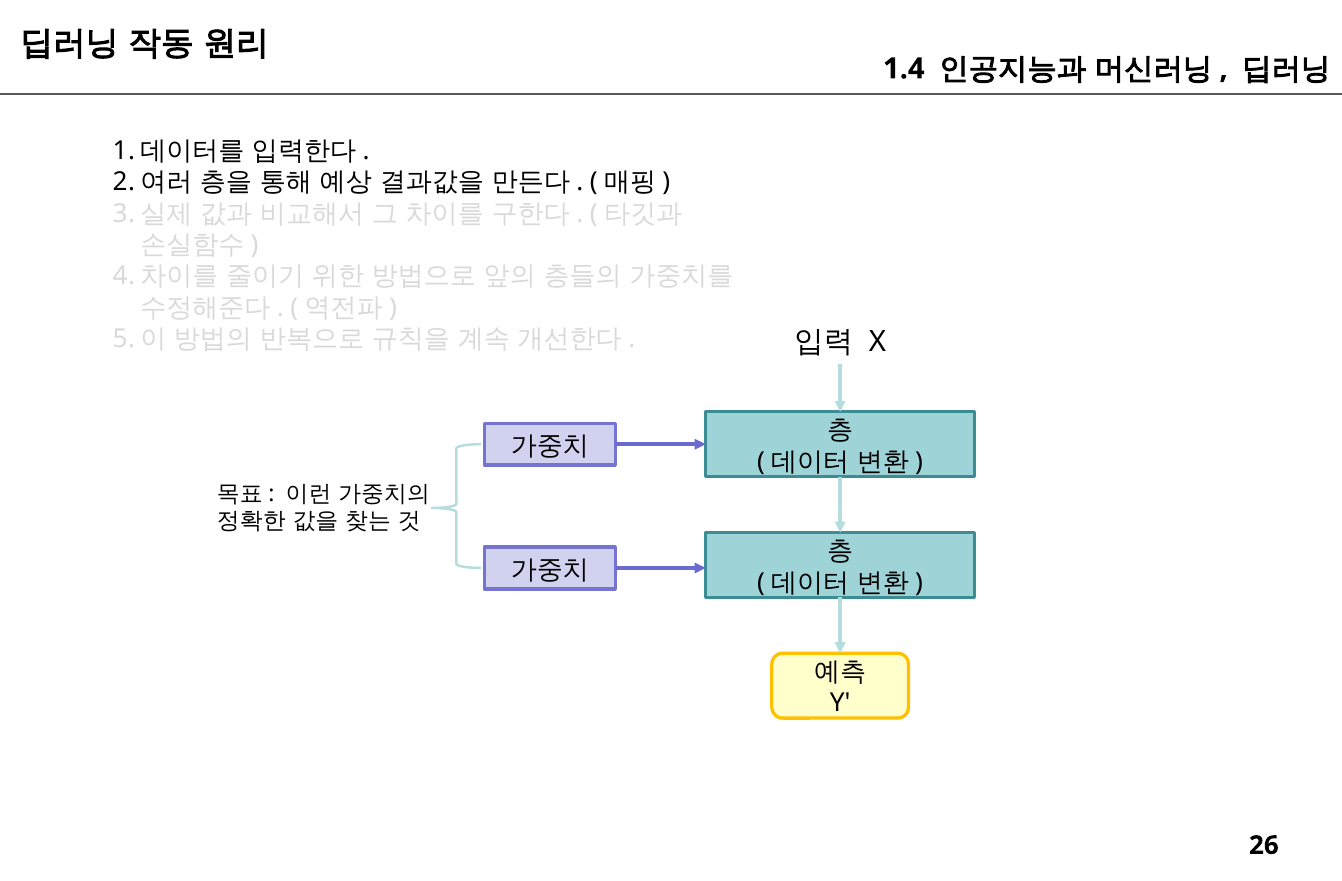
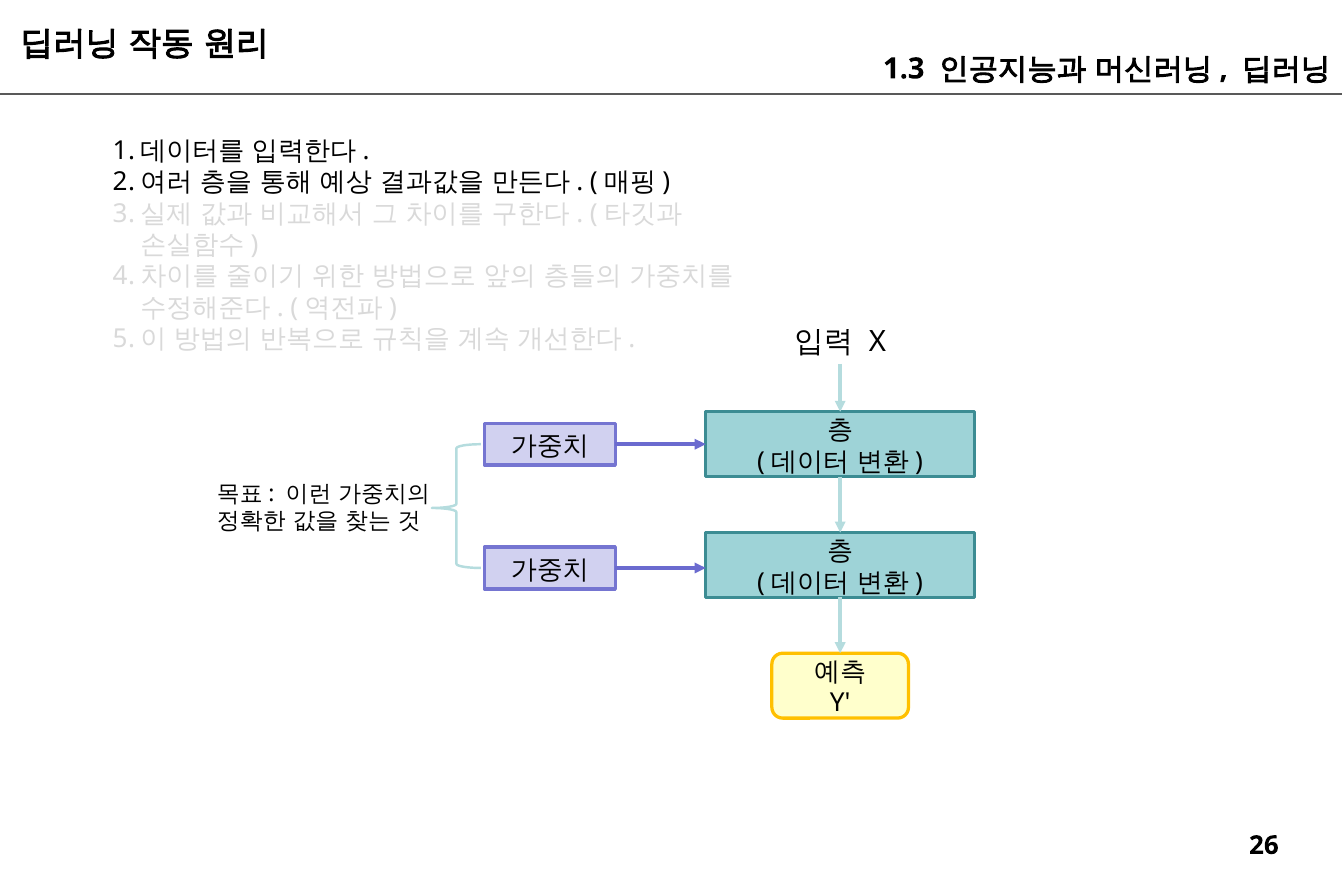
1.4: 1.4 -> 1.3 (904, 69)
